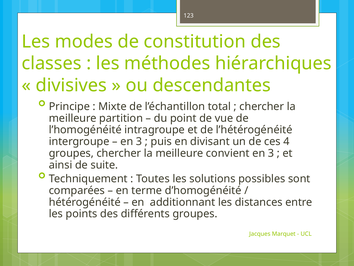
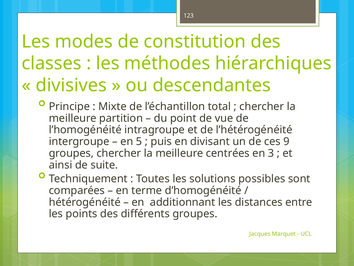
3: 3 -> 5 (139, 141)
4: 4 -> 9 (287, 141)
convient: convient -> centrées (228, 153)
